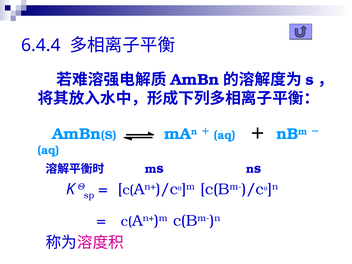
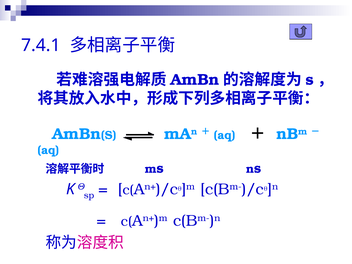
6.4.4: 6.4.4 -> 7.4.1 (41, 45)
